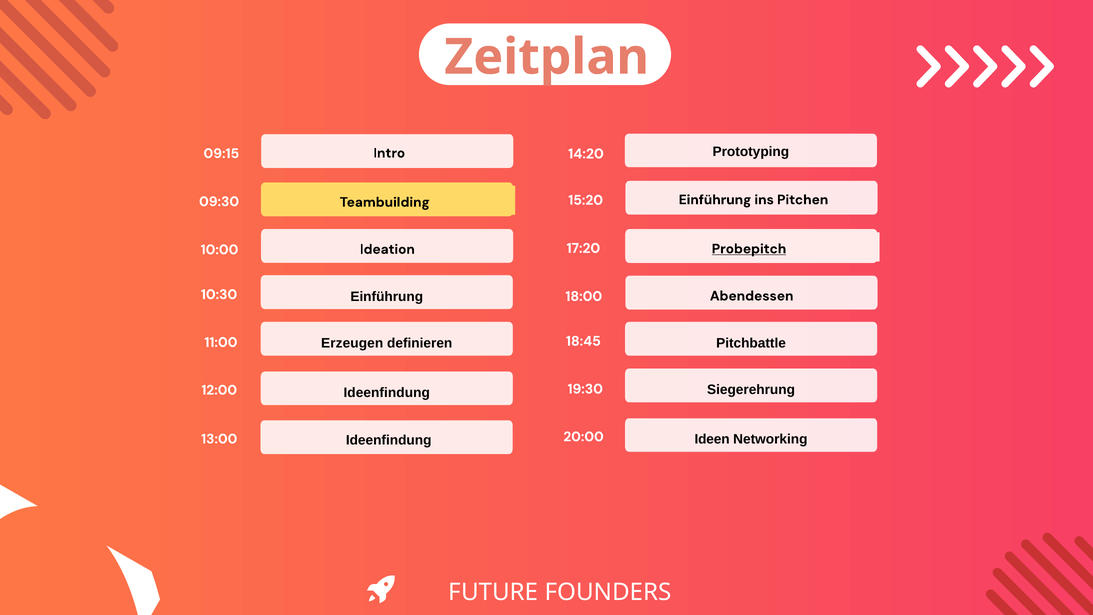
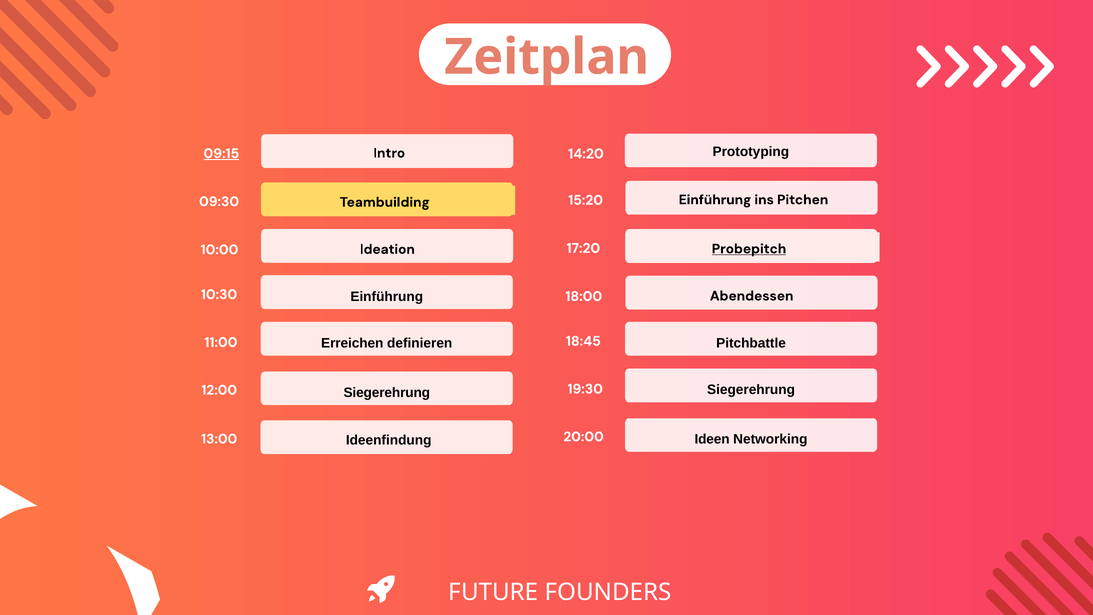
09:15 underline: none -> present (221, 153)
Erzeugen: Erzeugen -> Erreichen (352, 343)
12:00 Ideenfindung: Ideenfindung -> Siegerehrung (387, 393)
